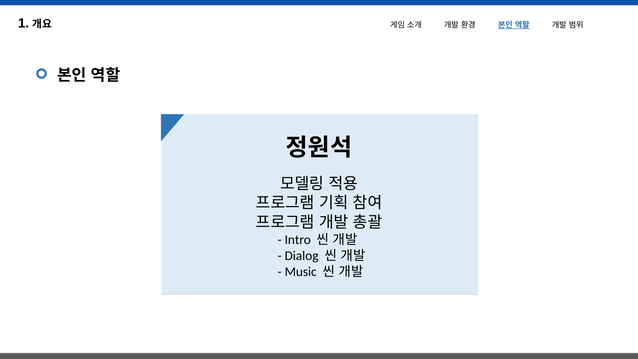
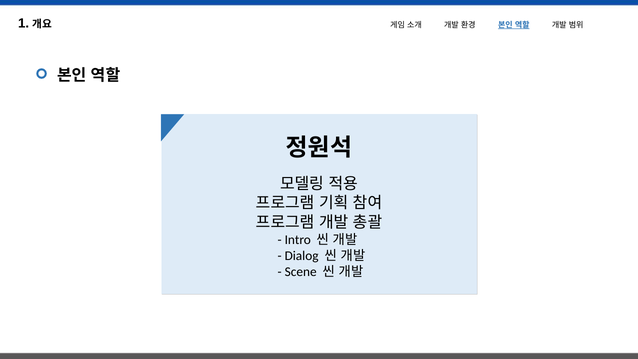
Music: Music -> Scene (301, 272)
